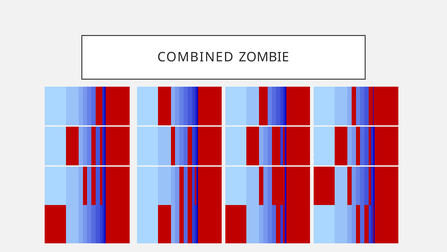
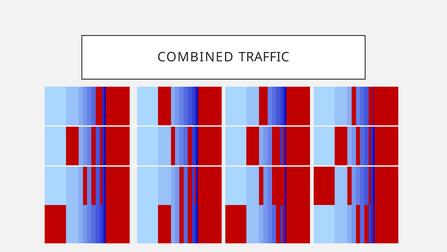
ZOMBIE: ZOMBIE -> TRAFFIC (264, 57)
